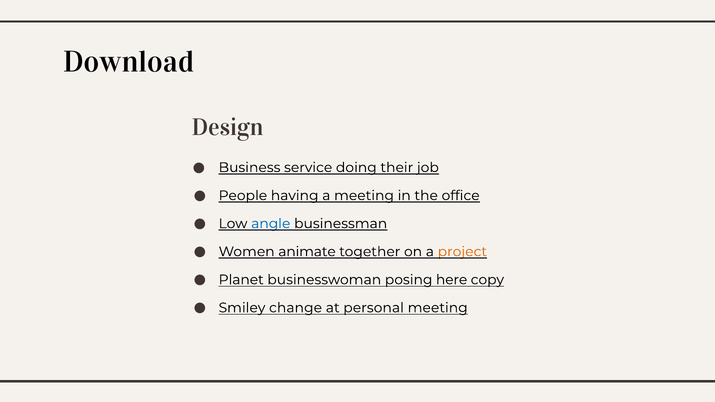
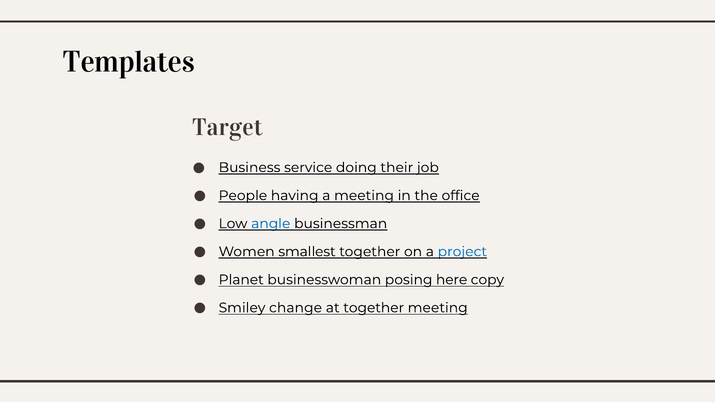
Download: Download -> Templates (129, 62)
Design: Design -> Target (227, 128)
animate: animate -> smallest (307, 252)
project colour: orange -> blue (462, 252)
at personal: personal -> together (374, 308)
